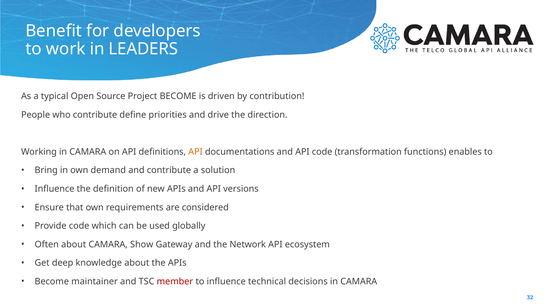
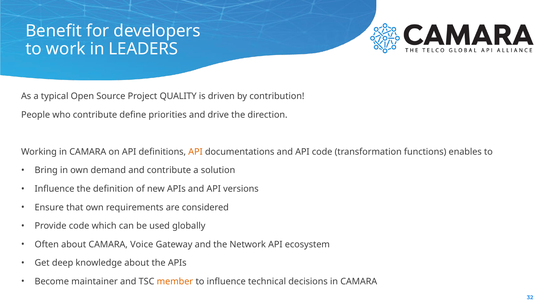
Project BECOME: BECOME -> QUALITY (178, 96)
Show: Show -> Voice (142, 244)
member colour: red -> orange (175, 281)
